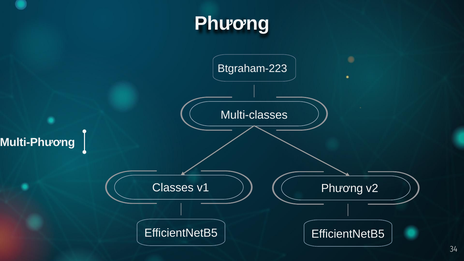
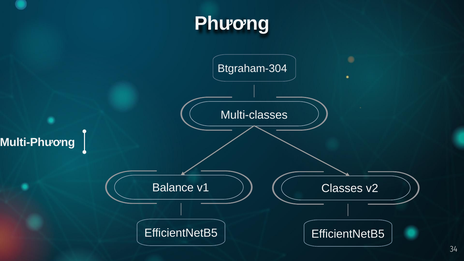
Btgraham-223: Btgraham-223 -> Btgraham-304 (252, 69)
Classes: Classes -> Balance (173, 188)
Phương: Phương -> Classes (342, 188)
